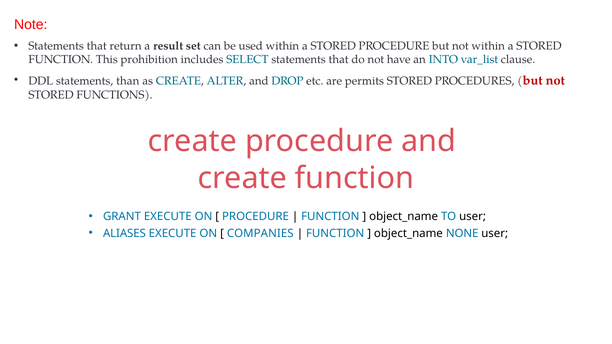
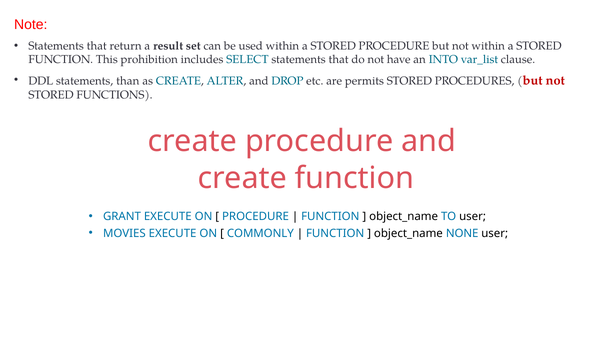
ALIASES: ALIASES -> MOVIES (124, 233)
COMPANIES: COMPANIES -> COMMONLY (260, 233)
